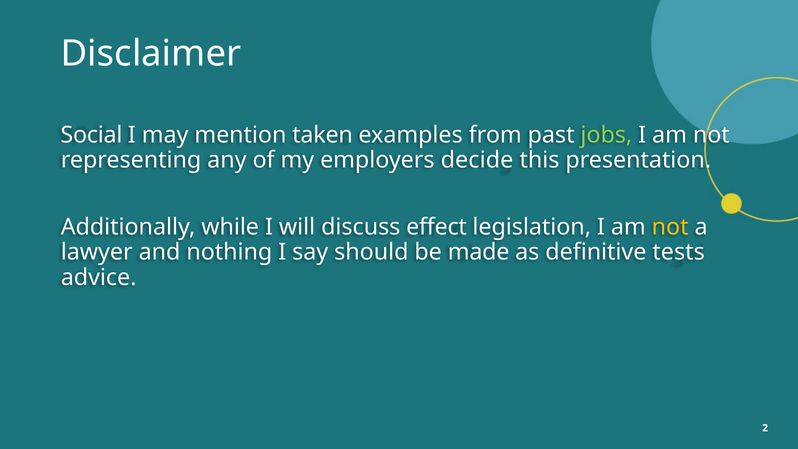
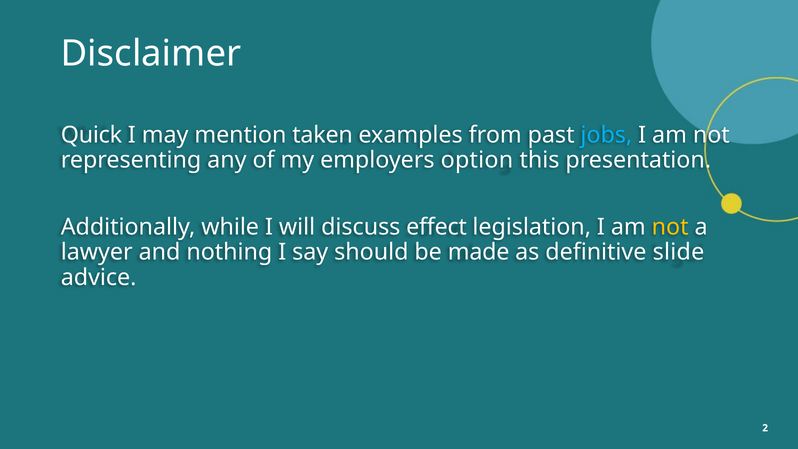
Social: Social -> Quick (91, 135)
jobs colour: light green -> light blue (606, 135)
decide: decide -> option (477, 160)
tests: tests -> slide (679, 252)
